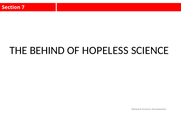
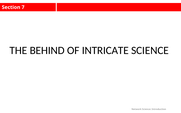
HOPELESS: HOPELESS -> INTRICATE (105, 51)
